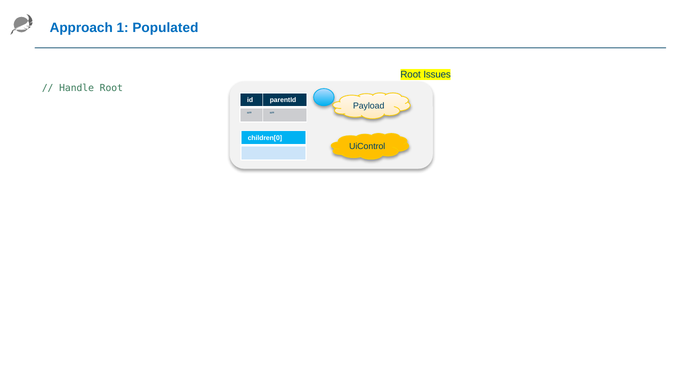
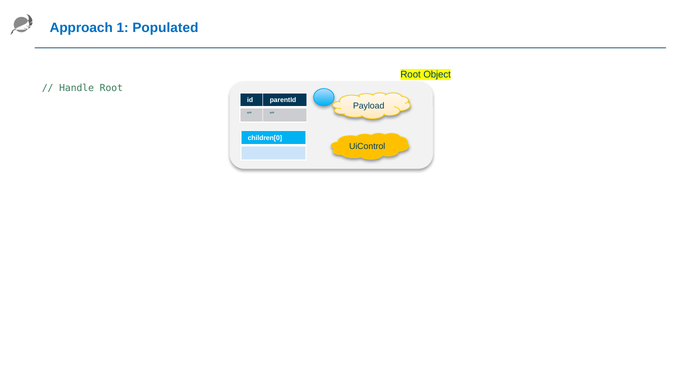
Issues: Issues -> Object (437, 75)
